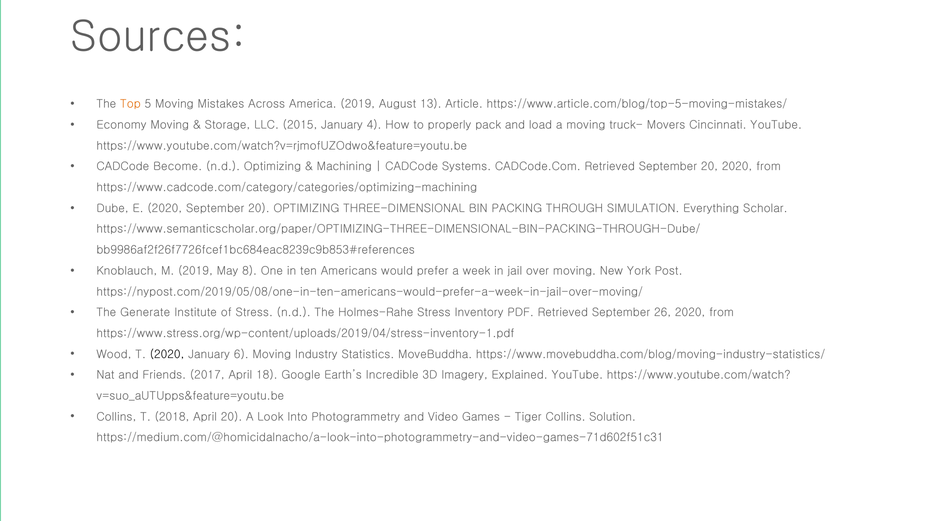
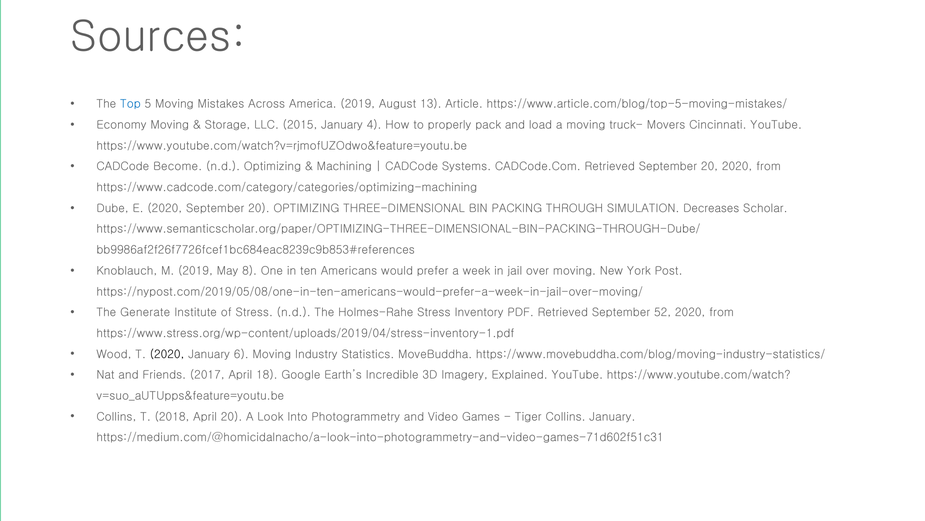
Top colour: orange -> blue (130, 104)
Everything: Everything -> Decreases (711, 208)
26: 26 -> 52 (663, 312)
Collins Solution: Solution -> January (612, 416)
